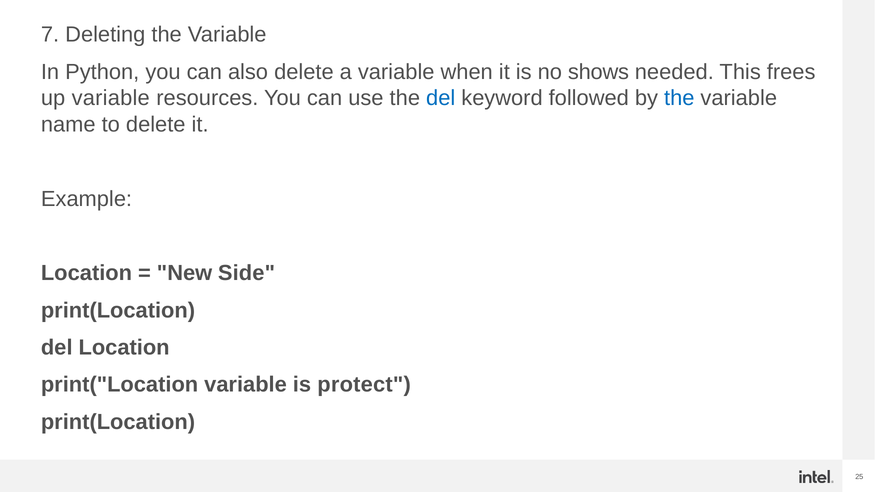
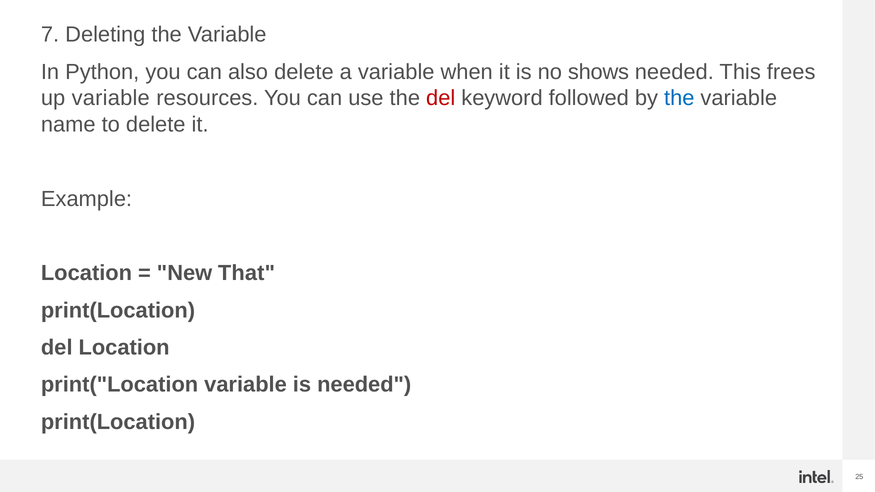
del colour: blue -> red (441, 98)
Side: Side -> That (246, 273)
is protect: protect -> needed (364, 385)
